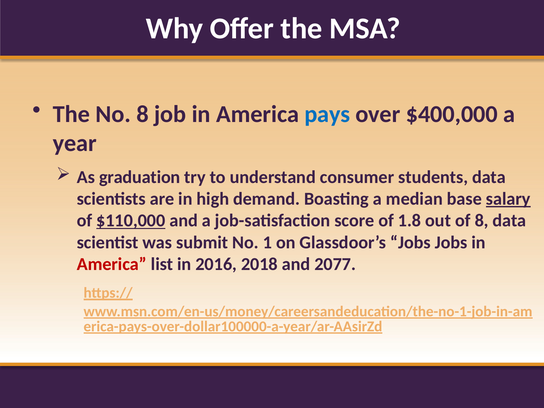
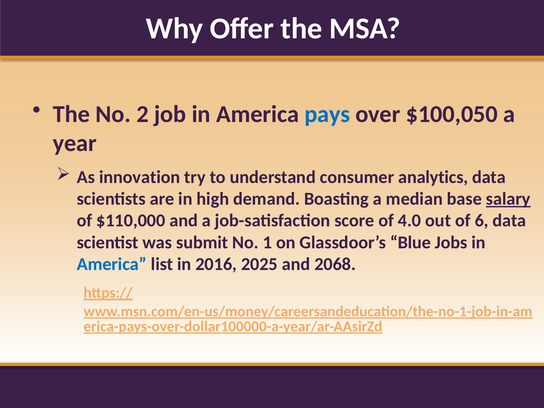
No 8: 8 -> 2 (143, 114)
$400,000: $400,000 -> $100,050 (452, 114)
graduation: graduation -> innovation (140, 177)
students: students -> analytics (433, 177)
$110,000 underline: present -> none (131, 221)
1.8: 1.8 -> 4.0 (410, 221)
of 8: 8 -> 6 (482, 221)
Glassdoor’s Jobs: Jobs -> Blue (411, 242)
America colour: red -> blue (112, 264)
2018: 2018 -> 2025 (259, 264)
2077: 2077 -> 2068 (335, 264)
